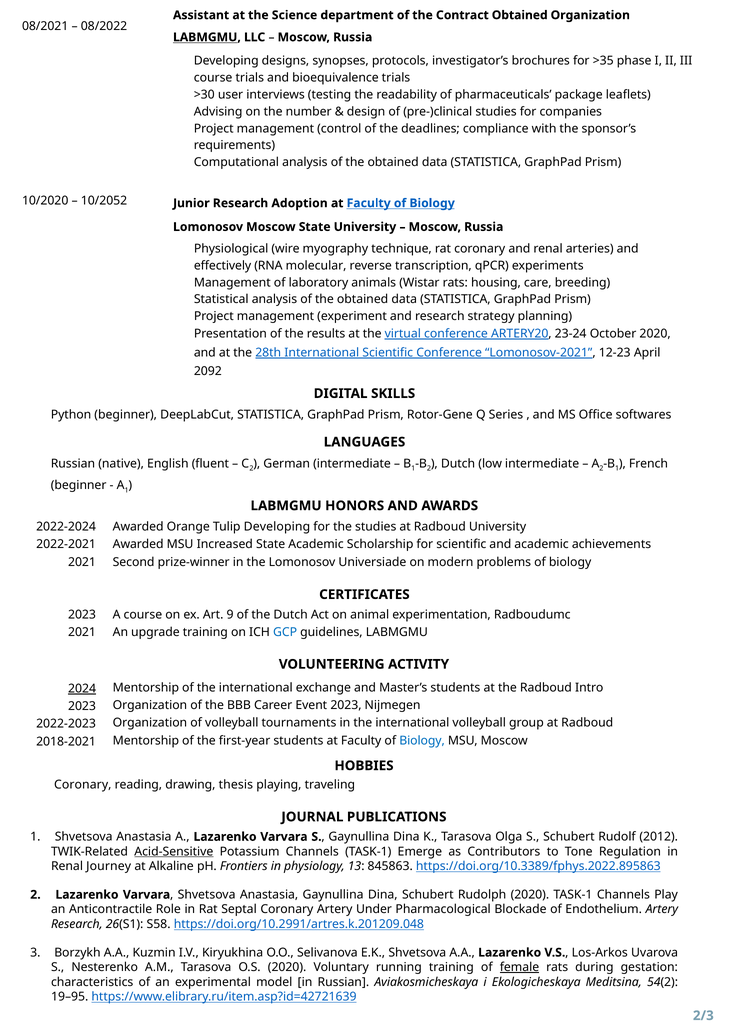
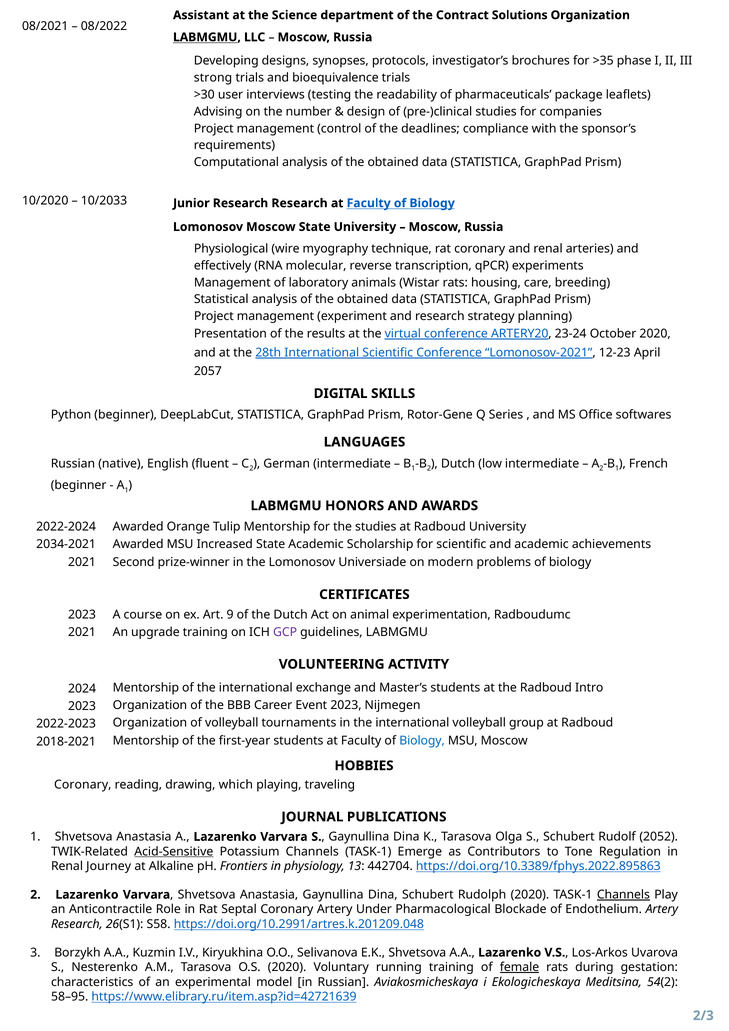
Contract Obtained: Obtained -> Solutions (520, 15)
course: course -> strong (213, 78)
10/2052: 10/2052 -> 10/2033 (104, 201)
Research Adoption: Adoption -> Research (300, 203)
2092: 2092 -> 2057 (208, 371)
Tulip Developing: Developing -> Mentorship (277, 527)
2022-2021: 2022-2021 -> 2034-2021 (66, 544)
GCP colour: blue -> purple (285, 632)
2024 underline: present -> none (82, 689)
thesis: thesis -> which (236, 785)
2012: 2012 -> 2052 (659, 837)
845863: 845863 -> 442704 (390, 866)
Channels underline: none -> present (623, 895)
19–95: 19–95 -> 58–95 (70, 997)
